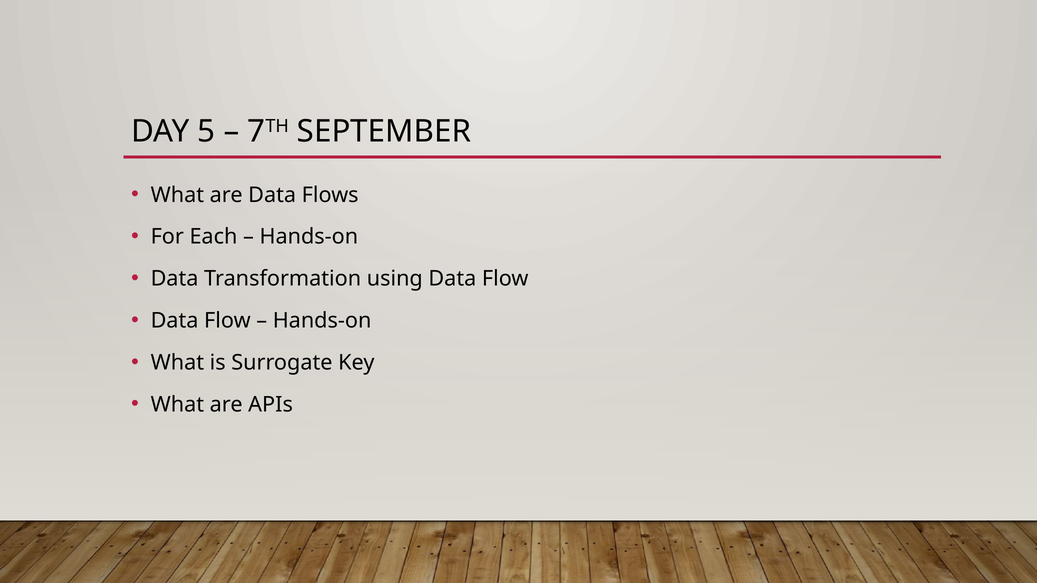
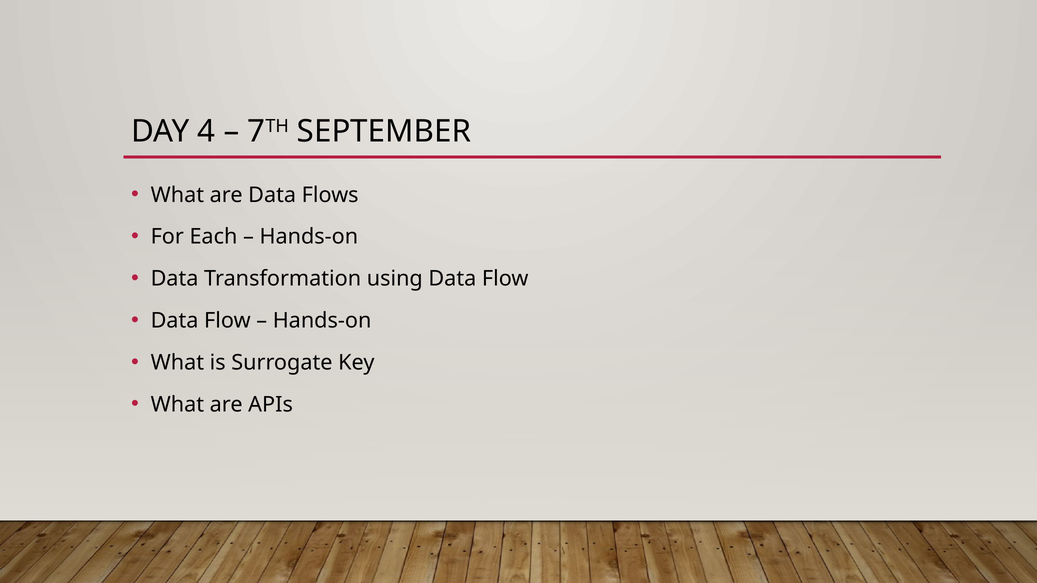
5: 5 -> 4 (206, 131)
